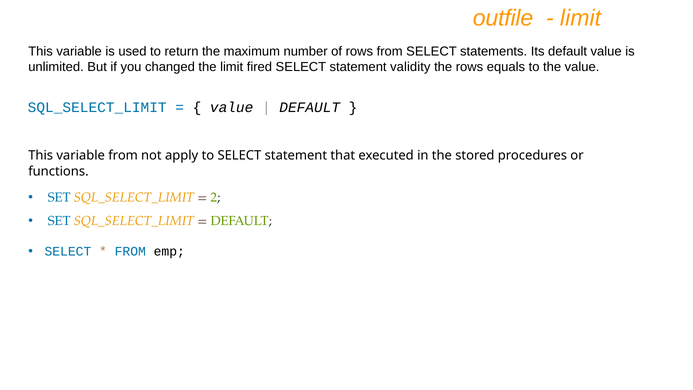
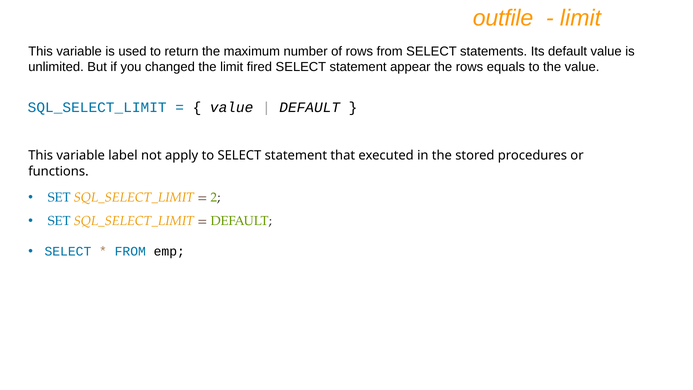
validity: validity -> appear (410, 67)
variable from: from -> label (123, 156)
